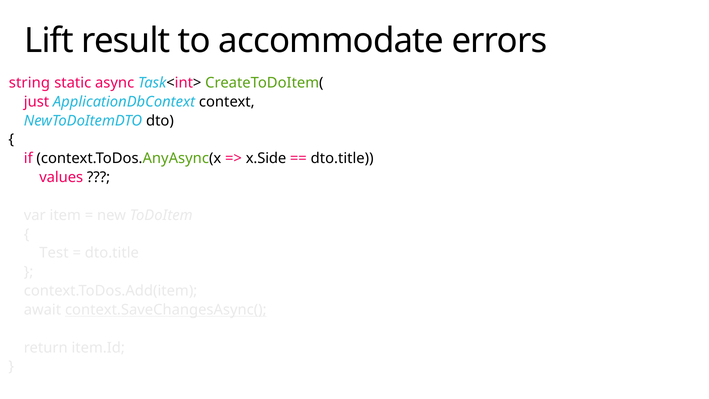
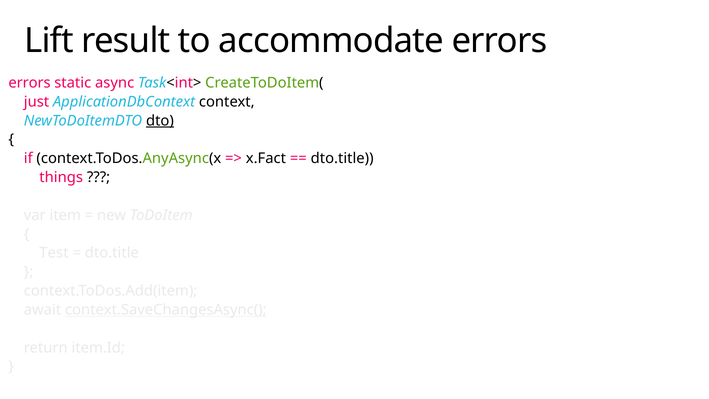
string: string -> errors (30, 83)
dto underline: none -> present (160, 121)
x.Side: x.Side -> x.Fact (266, 158)
values: values -> things (61, 177)
